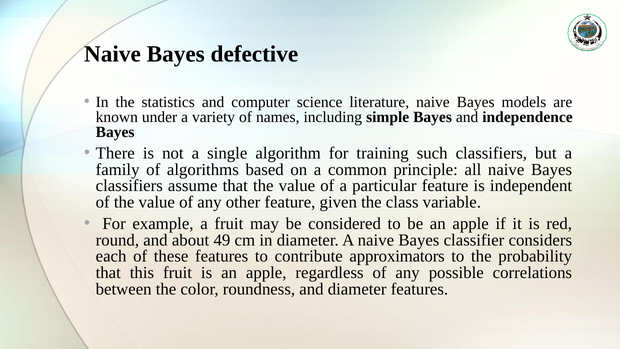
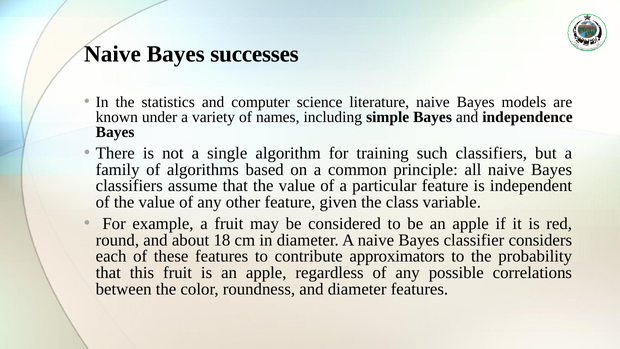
defective: defective -> successes (255, 54)
49: 49 -> 18 (222, 240)
